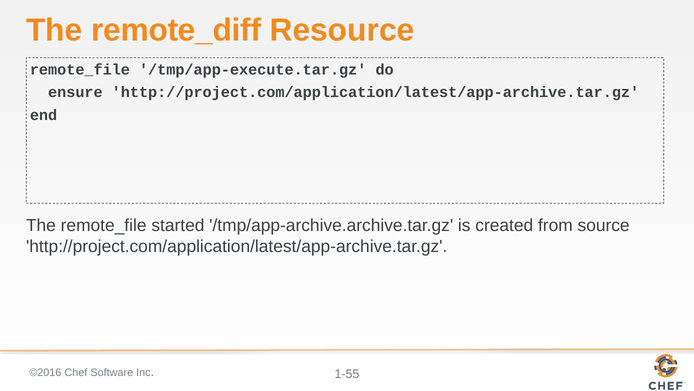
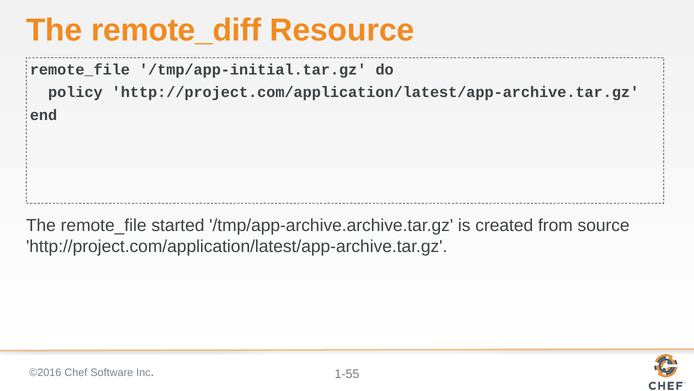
/tmp/app-execute.tar.gz: /tmp/app-execute.tar.gz -> /tmp/app-initial.tar.gz (253, 70)
ensure: ensure -> policy (75, 92)
